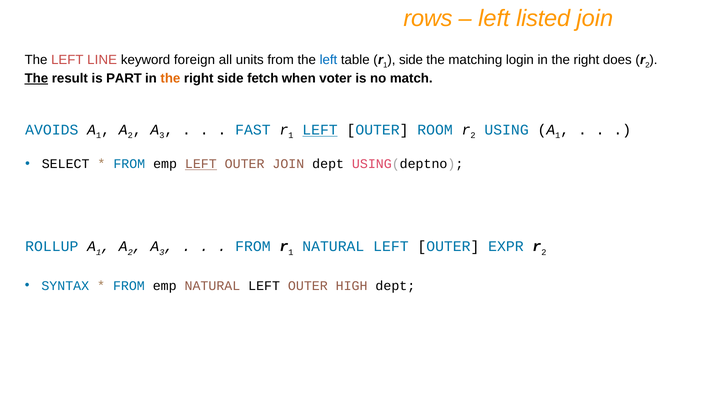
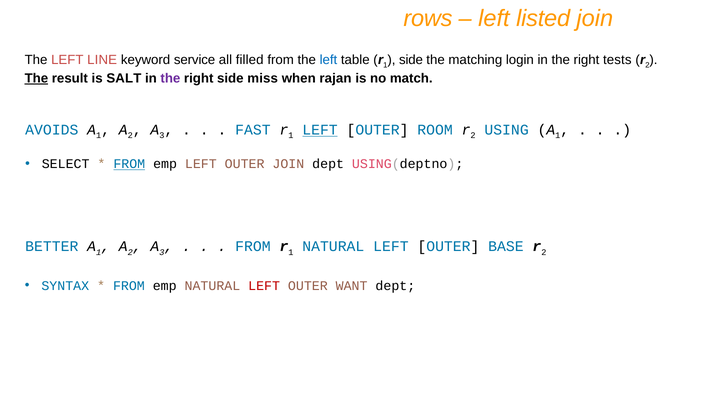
foreign: foreign -> service (195, 60)
units: units -> filled (250, 60)
does: does -> tests (617, 60)
PART: PART -> SALT (124, 78)
the colour: orange -> purple (170, 78)
fetch: fetch -> miss (263, 78)
voter: voter -> rajan (335, 78)
FROM underline: none -> present (129, 164)
LEFT underline: present -> none (201, 164)
ROLLUP: ROLLUP -> BETTER (52, 246)
EXPR: EXPR -> BASE (506, 246)
LEFT colour: black -> red (264, 285)
HIGH: HIGH -> WANT (352, 285)
